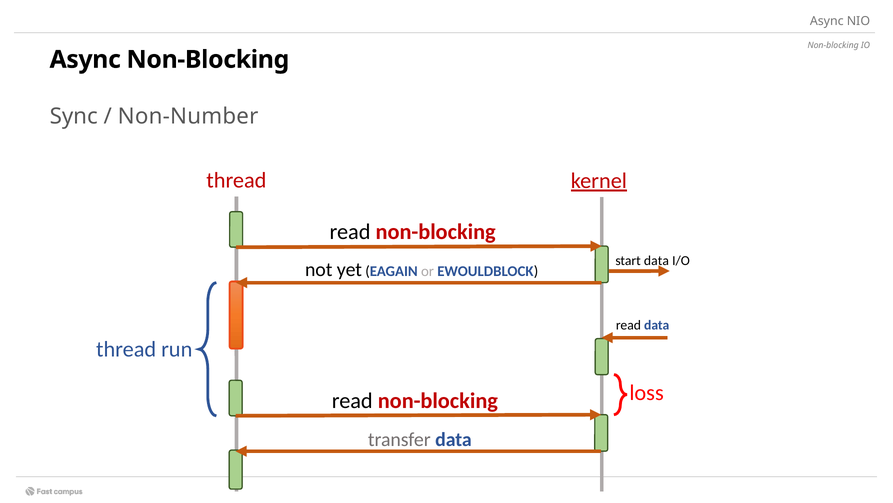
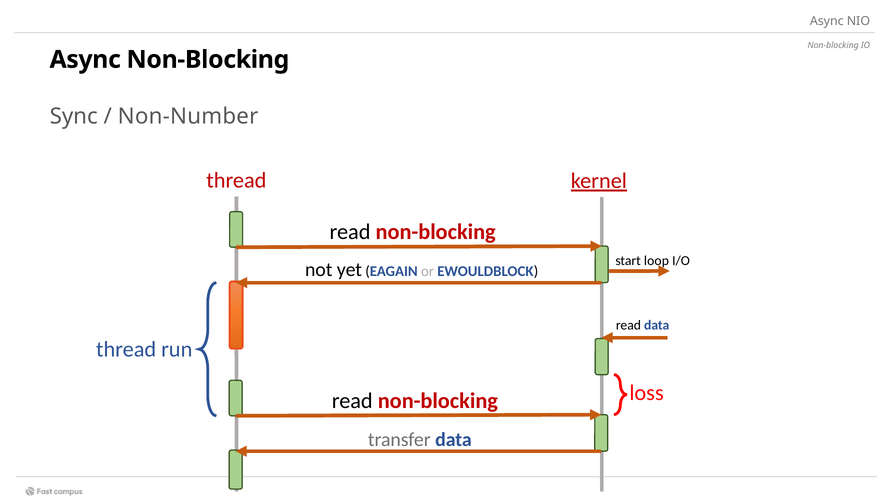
start data: data -> loop (656, 260)
